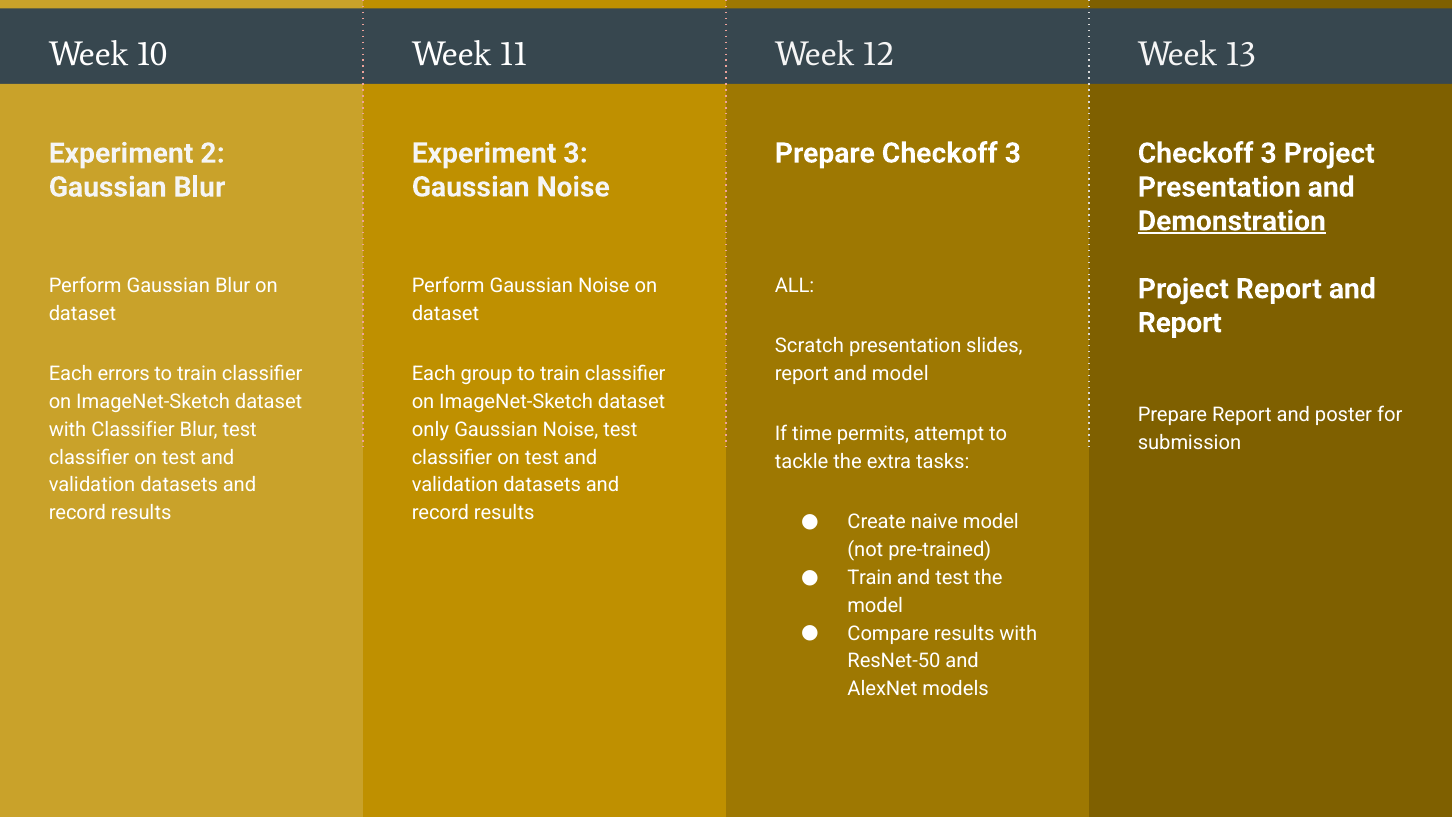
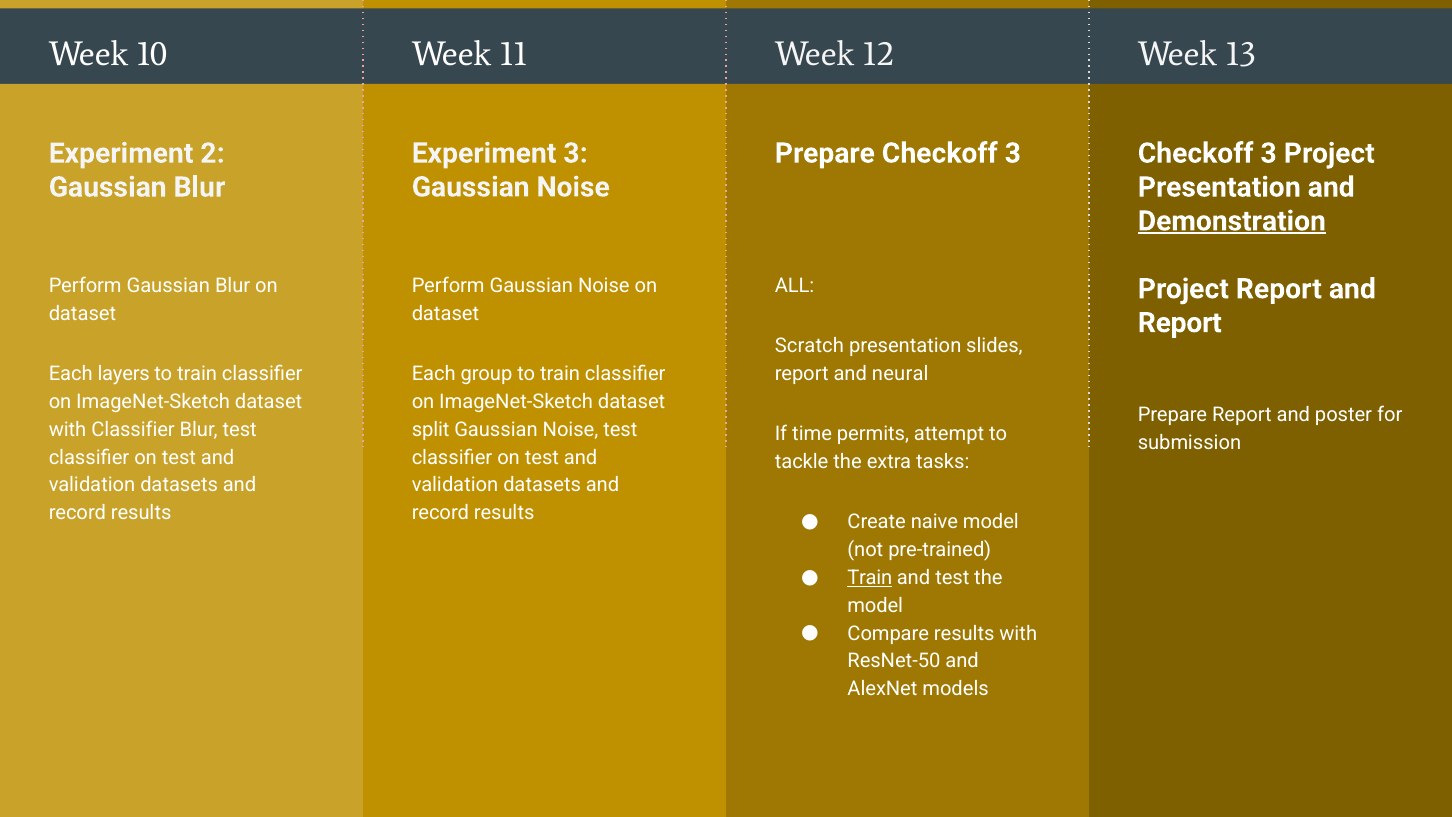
errors: errors -> layers (124, 374)
and model: model -> neural (900, 374)
only: only -> split (431, 430)
Train underline: none -> present (870, 578)
